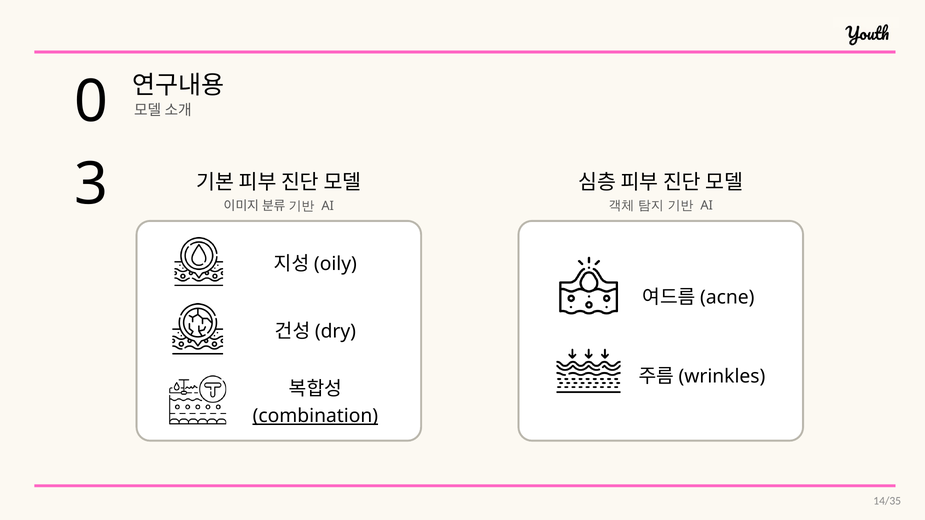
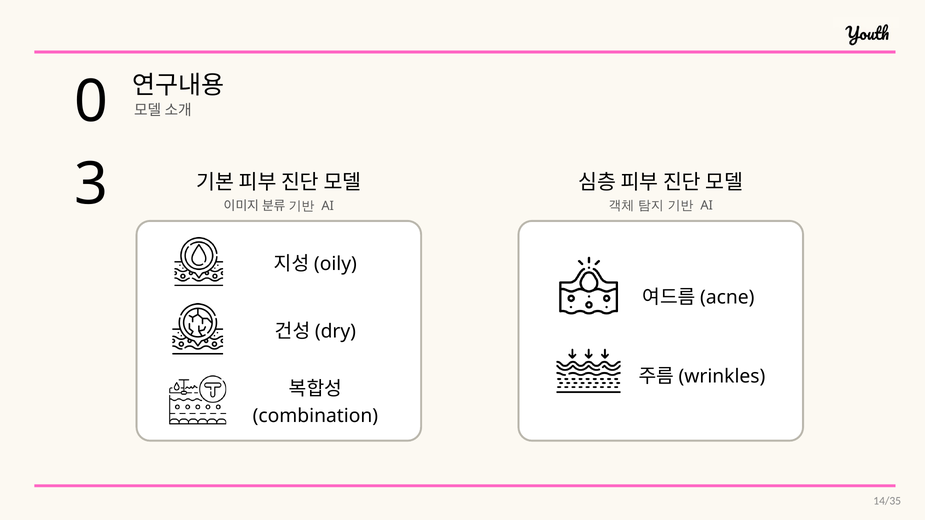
combination underline: present -> none (315, 416)
